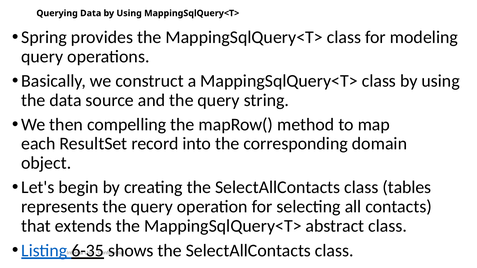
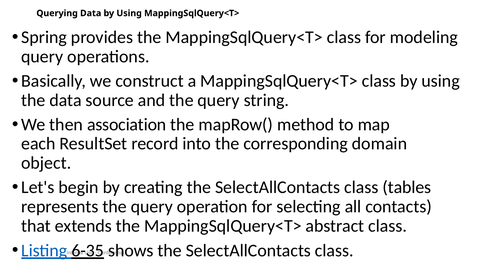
compelling: compelling -> association (127, 125)
